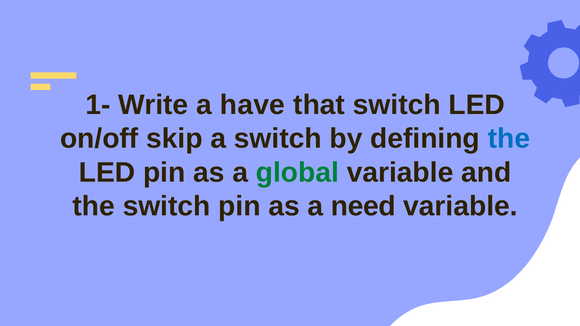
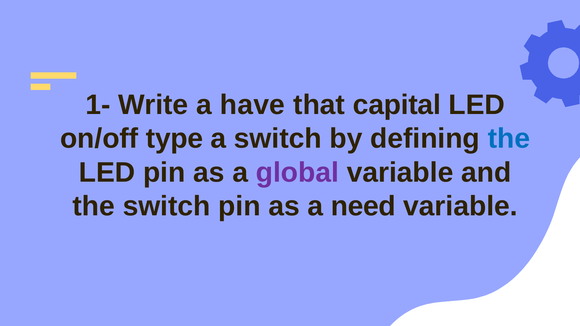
that switch: switch -> capital (397, 105)
skip: skip -> type (175, 139)
global colour: green -> purple (297, 173)
